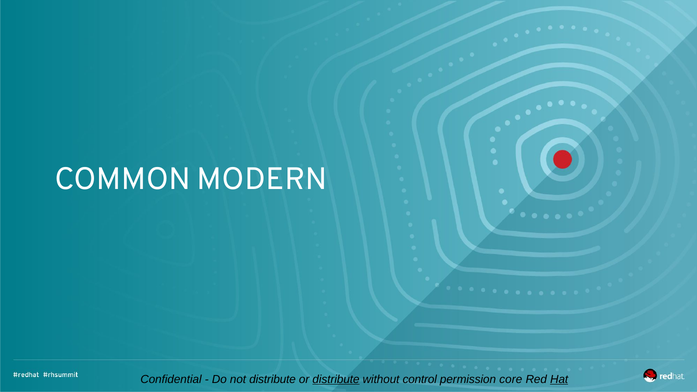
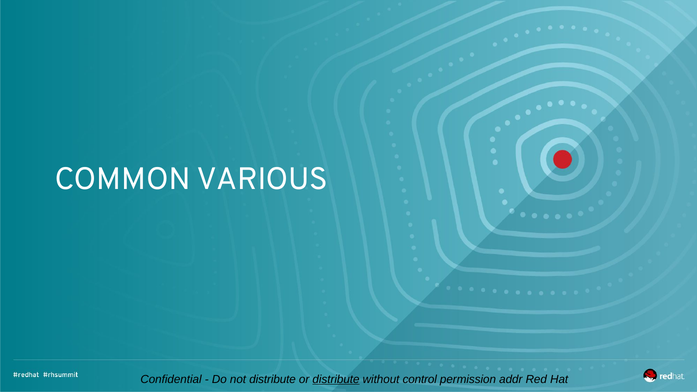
MODERN: MODERN -> VARIOUS (262, 179)
core: core -> addr (511, 379)
Hat underline: present -> none (559, 379)
